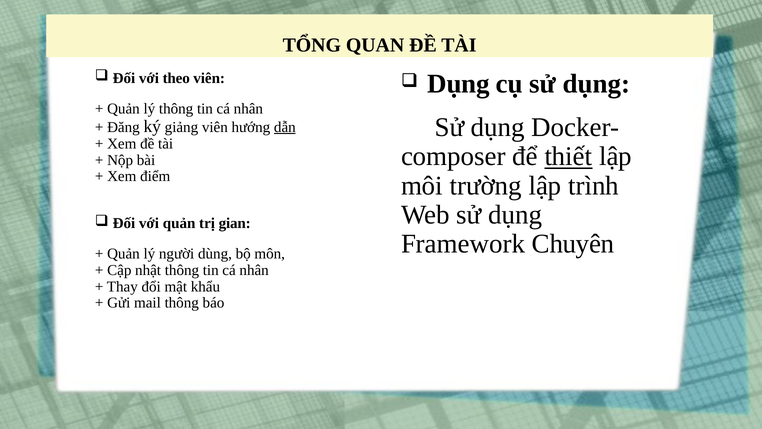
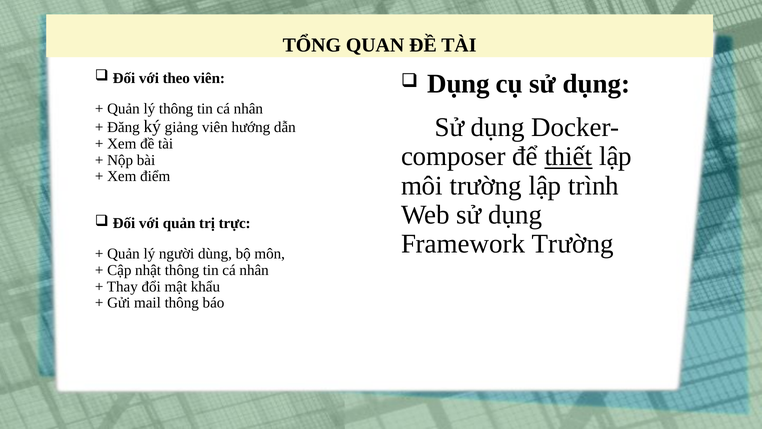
dẫn underline: present -> none (285, 127)
gian: gian -> trực (235, 223)
Framework Chuyên: Chuyên -> Trường (573, 244)
